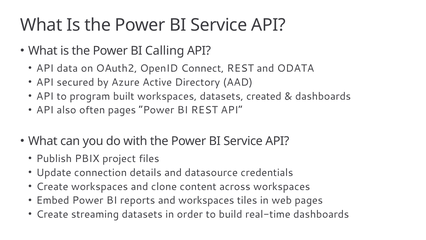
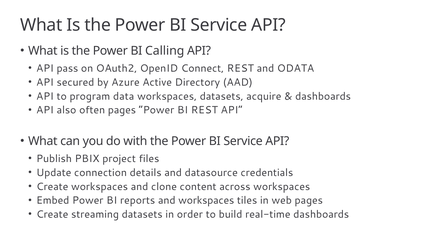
data: data -> pass (67, 68)
built: built -> data (124, 96)
created: created -> acquire (264, 96)
